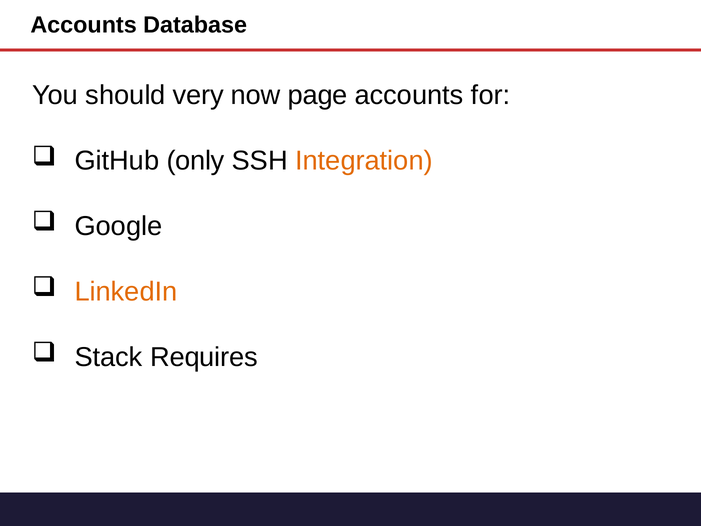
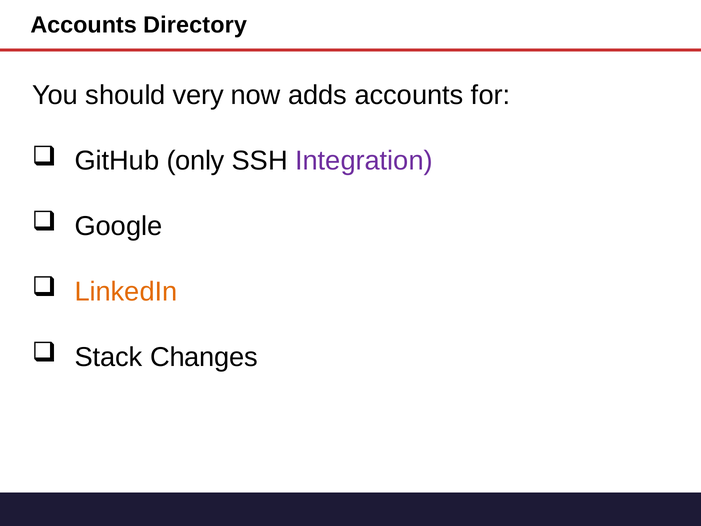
Database: Database -> Directory (195, 25)
page: page -> adds (318, 95)
Integration colour: orange -> purple (364, 161)
Requires: Requires -> Changes (204, 357)
